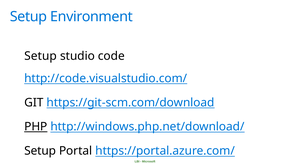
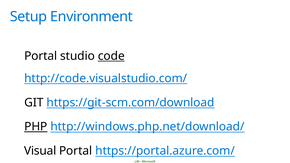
Setup: Setup -> Portal (41, 56)
code underline: none -> present (111, 56)
Setup: Setup -> Visual (40, 151)
